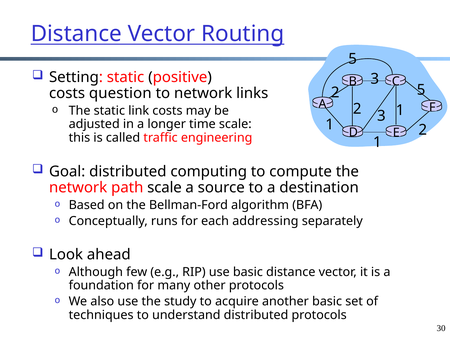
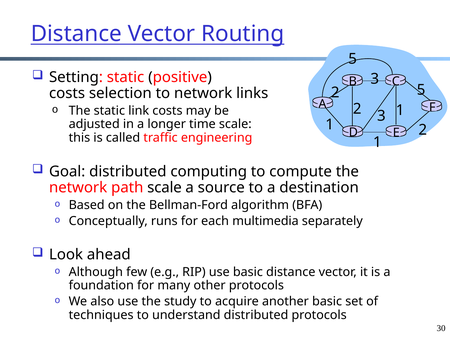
question: question -> selection (120, 93)
addressing: addressing -> multimedia (265, 221)
